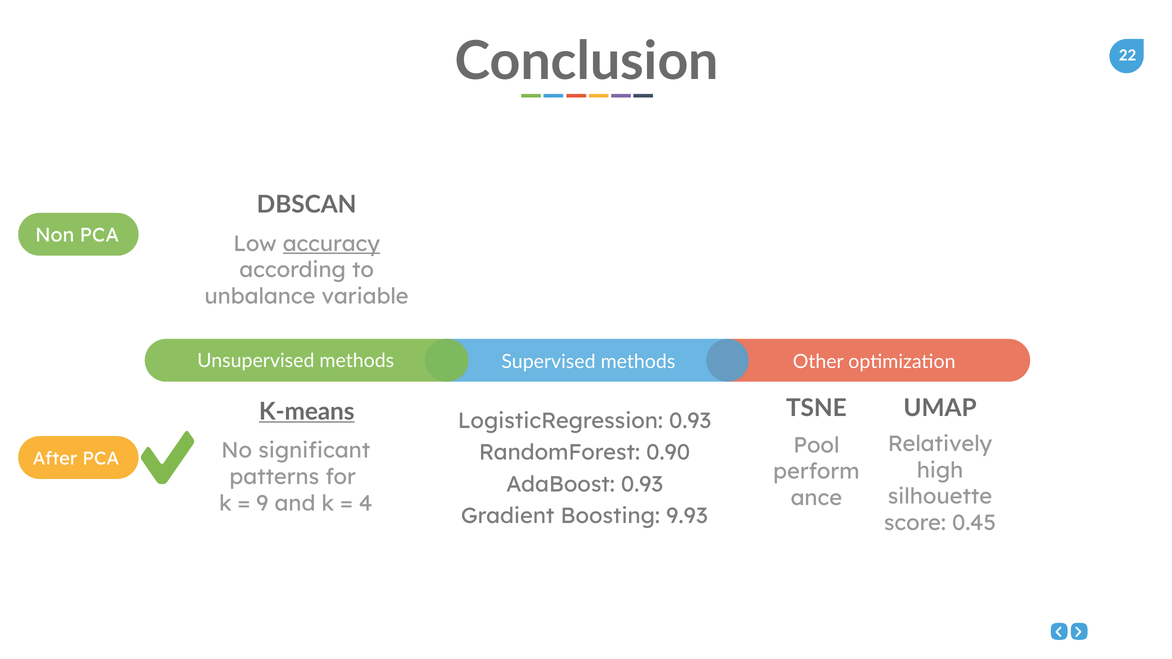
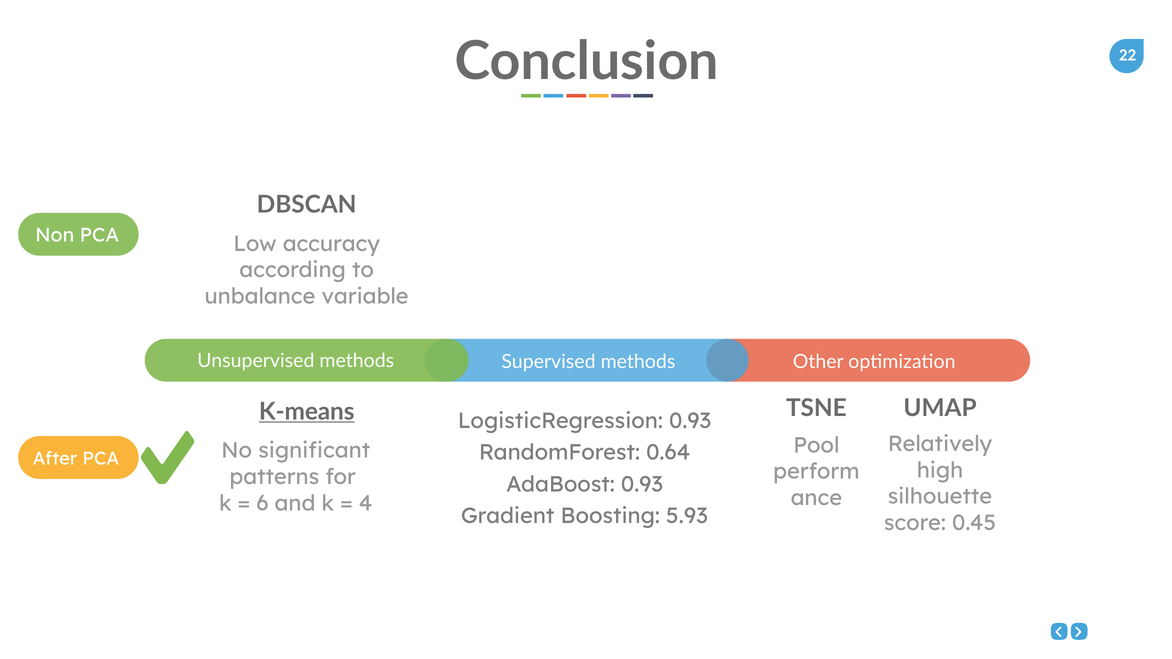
accuracy underline: present -> none (331, 244)
0.90: 0.90 -> 0.64 (668, 453)
9: 9 -> 6 (262, 504)
9.93: 9.93 -> 5.93 (687, 516)
